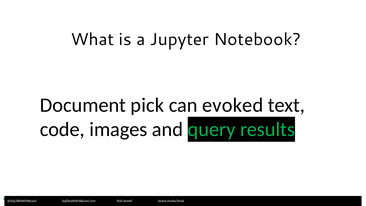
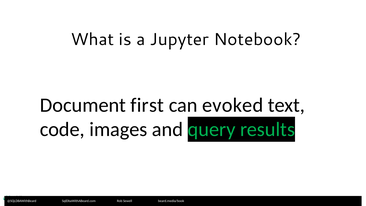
pick: pick -> first (147, 105)
